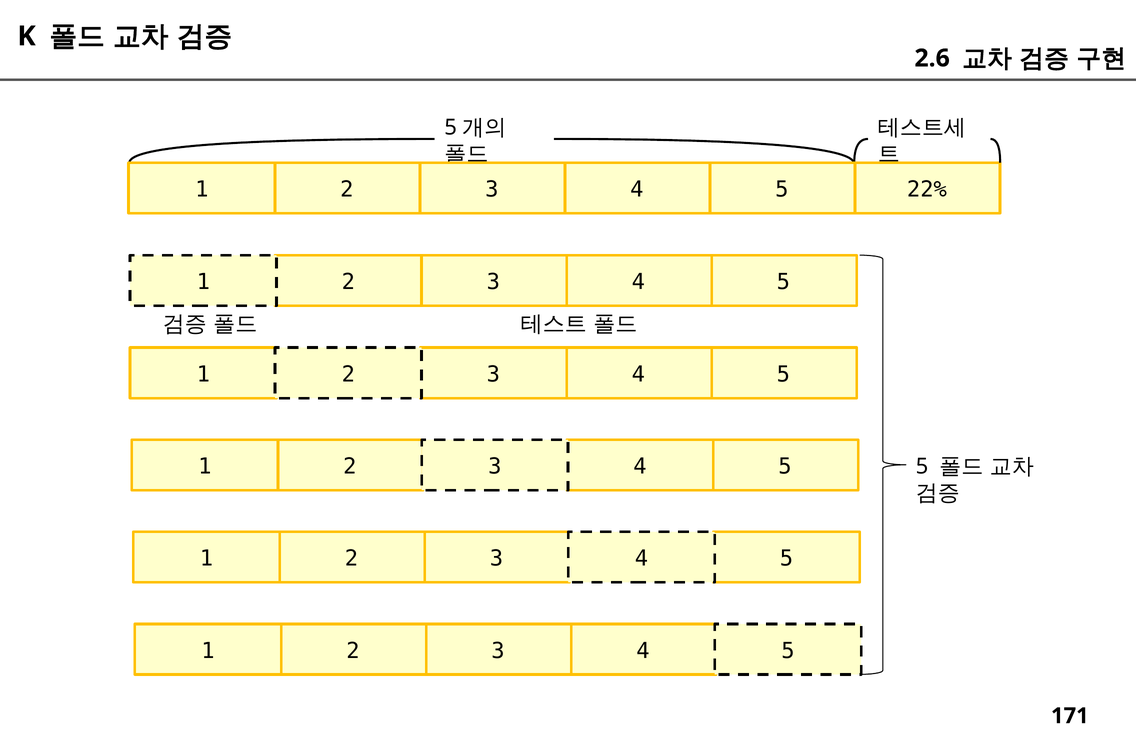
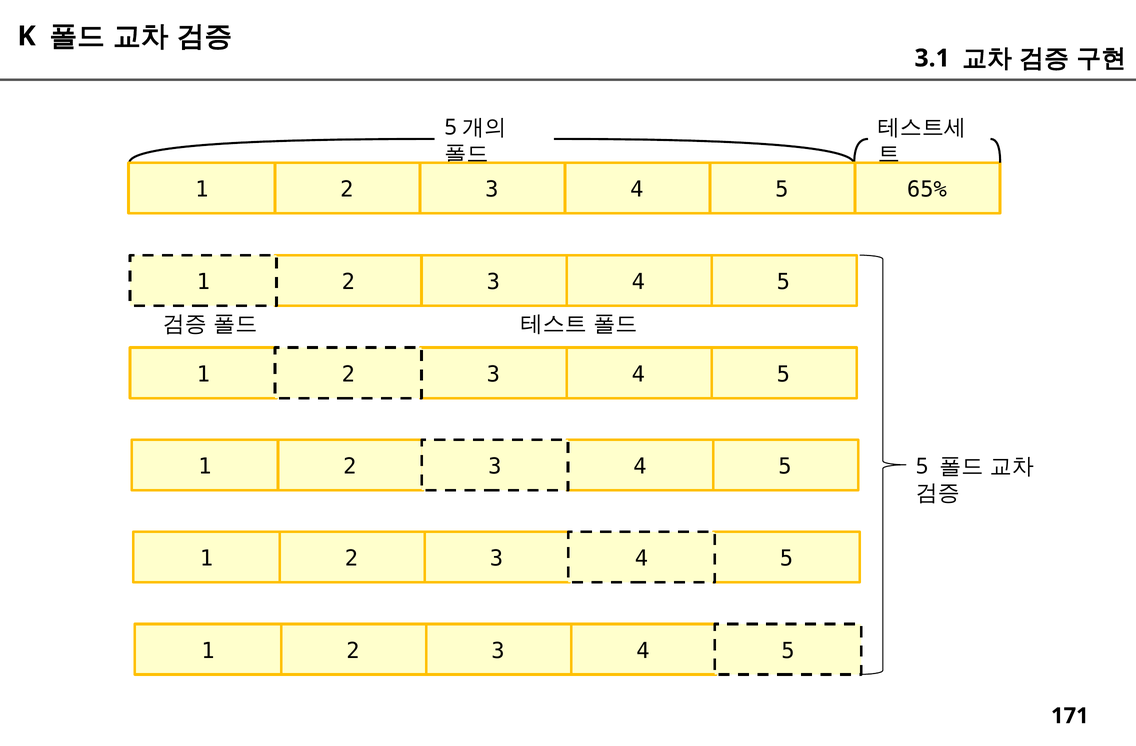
2.6: 2.6 -> 3.1 (932, 58)
22%: 22% -> 65% (927, 190)
